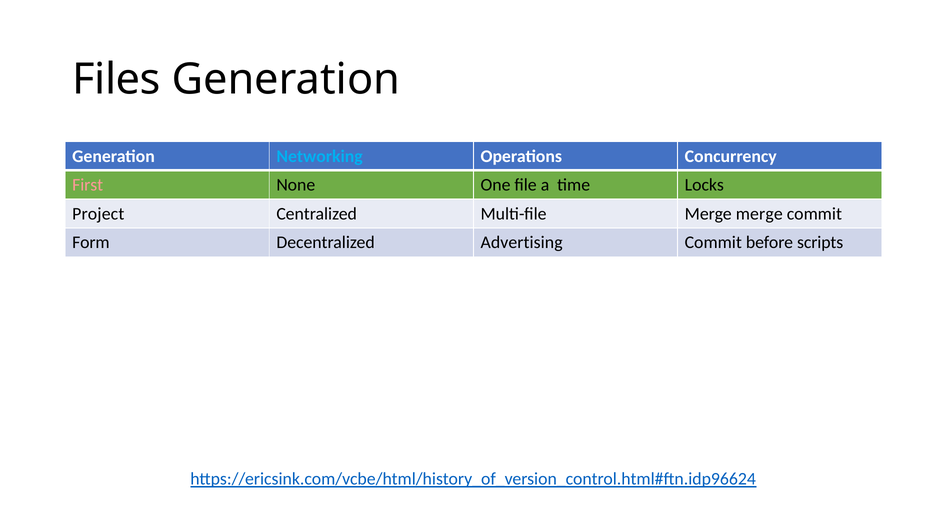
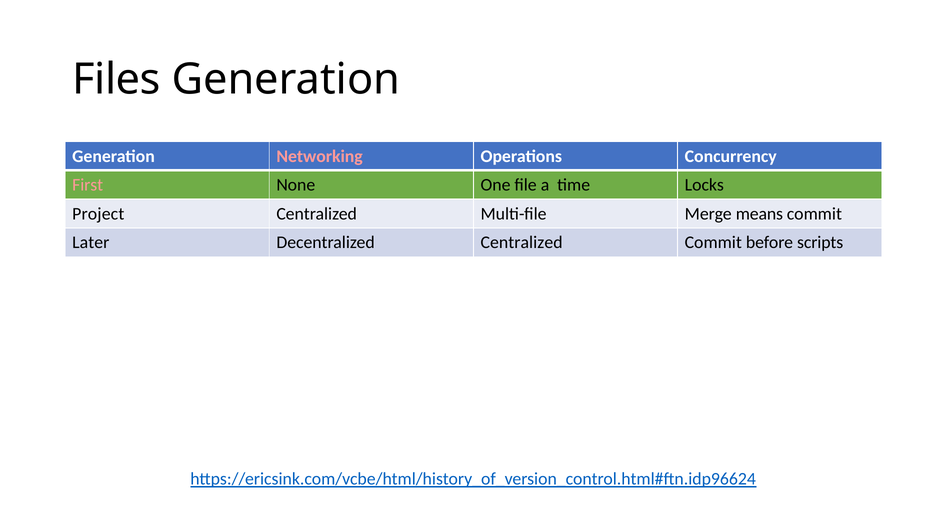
Networking colour: light blue -> pink (320, 156)
Merge merge: merge -> means (759, 214)
Form: Form -> Later (91, 243)
Decentralized Advertising: Advertising -> Centralized (522, 243)
